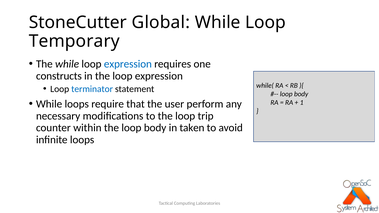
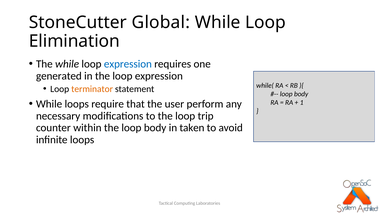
Temporary: Temporary -> Elimination (74, 41)
constructs: constructs -> generated (59, 76)
terminator colour: blue -> orange (92, 89)
